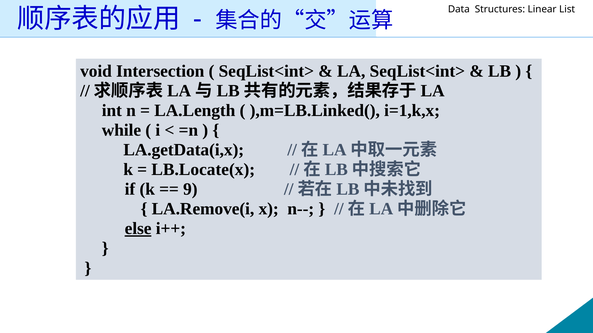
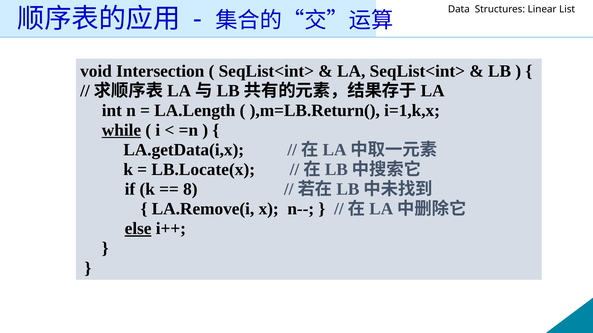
),m=LB.Linked(: ),m=LB.Linked( -> ),m=LB.Return( (315, 111)
while underline: none -> present (121, 130)
9: 9 -> 8 (190, 189)
